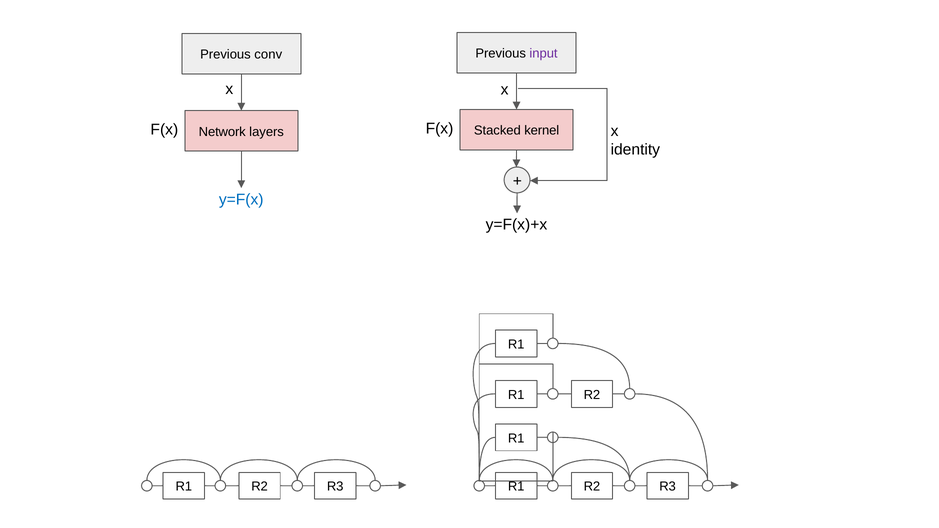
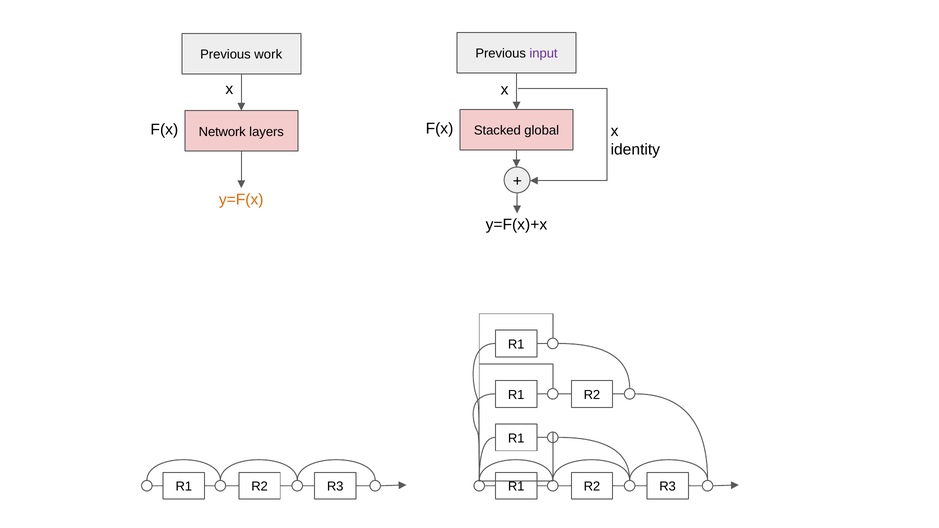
conv: conv -> work (268, 55)
kernel: kernel -> global (542, 131)
y=F(x colour: blue -> orange (241, 200)
